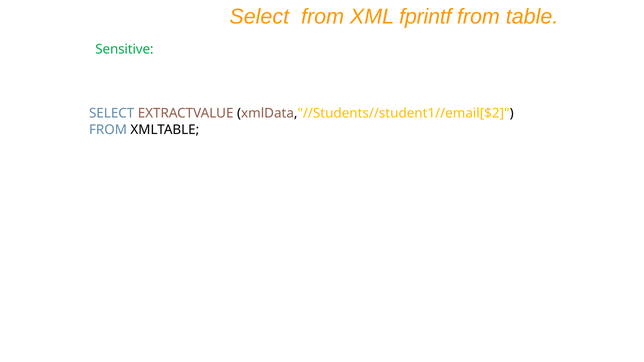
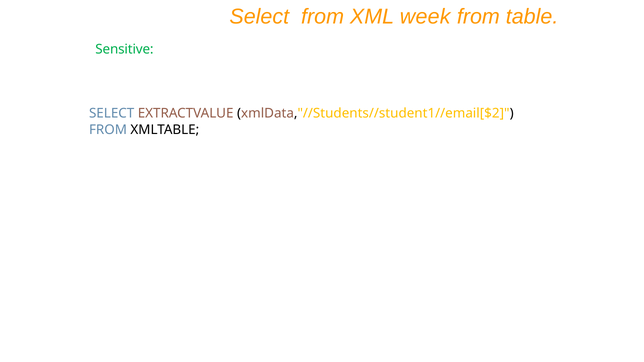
fprintf: fprintf -> week (425, 17)
